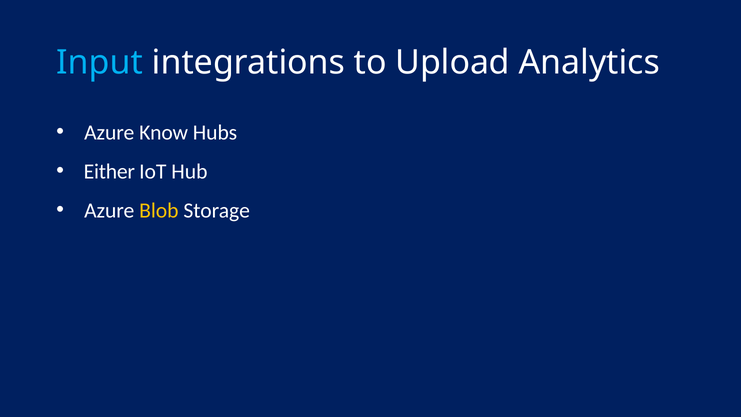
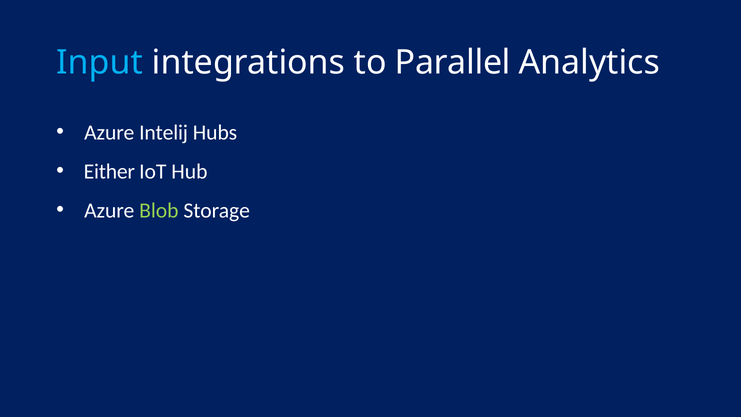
Upload: Upload -> Parallel (453, 62)
Know: Know -> Intelij (164, 132)
Blob colour: yellow -> light green (159, 210)
